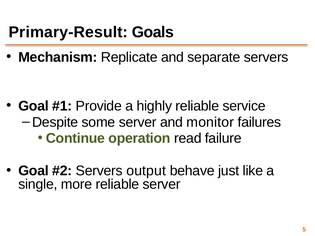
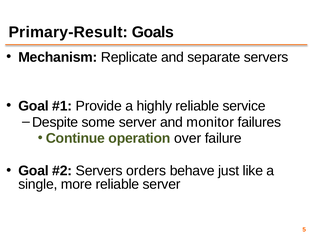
read: read -> over (188, 139)
output: output -> orders (146, 171)
